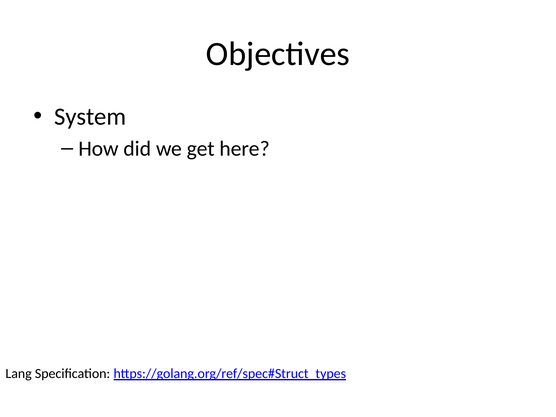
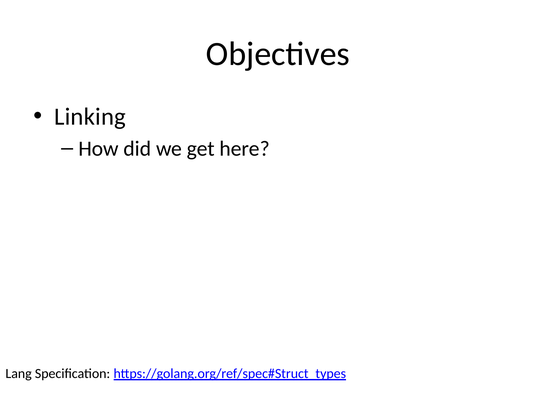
System: System -> Linking (90, 117)
